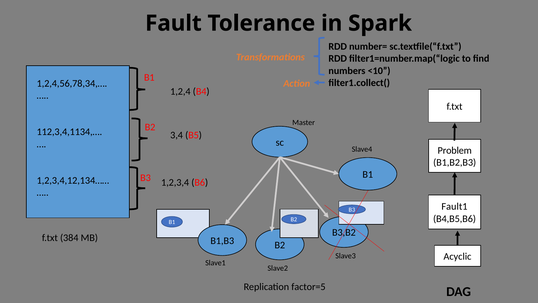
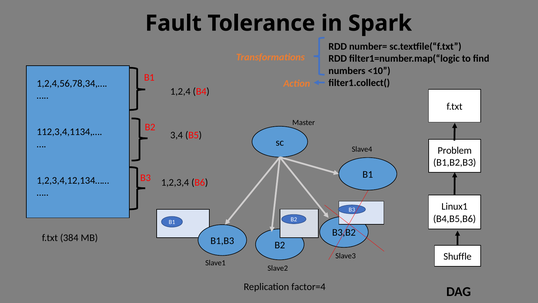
Fault1: Fault1 -> Linux1 (455, 206)
Acyclic: Acyclic -> Shuffle (458, 256)
factor=5: factor=5 -> factor=4 (308, 286)
